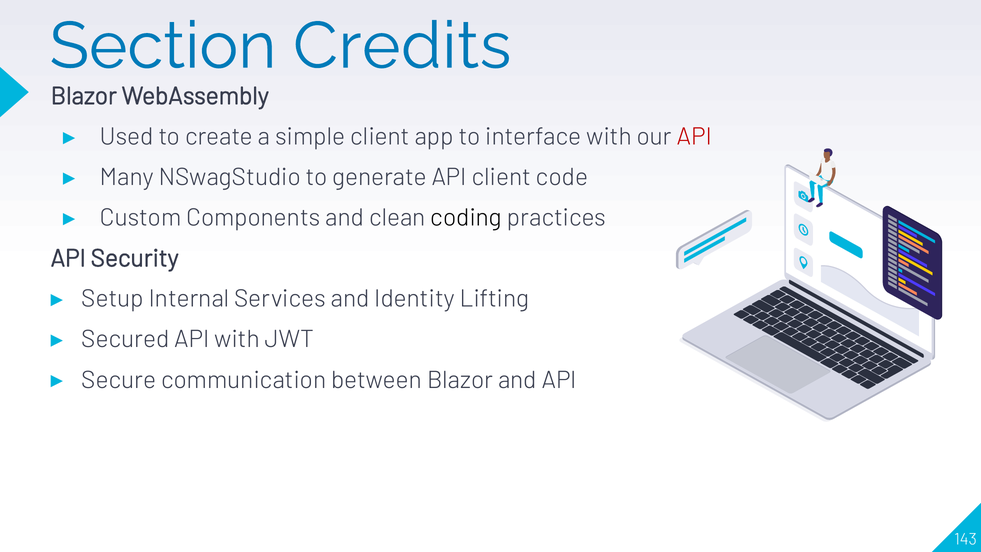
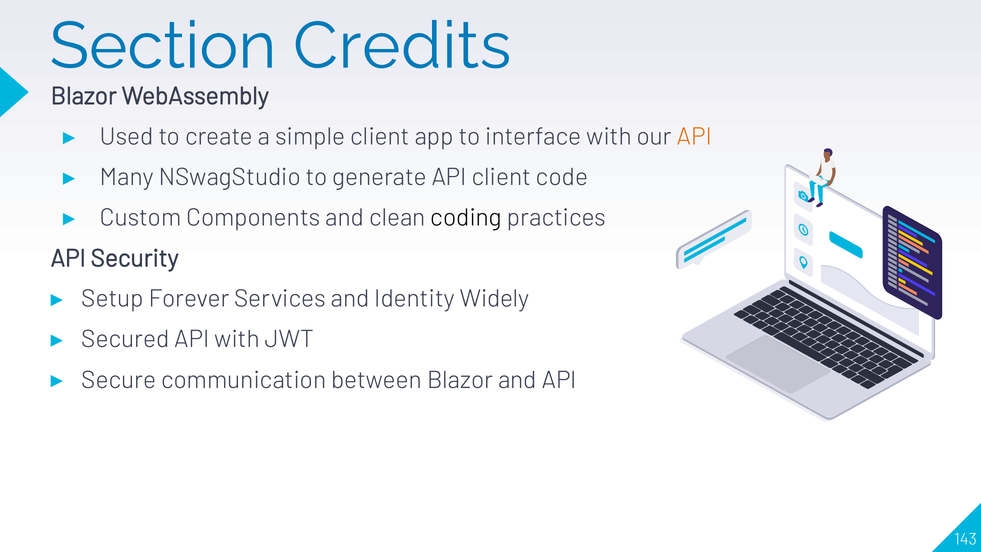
API colour: red -> orange (694, 137)
Internal: Internal -> Forever (189, 299)
Lifting: Lifting -> Widely (495, 299)
